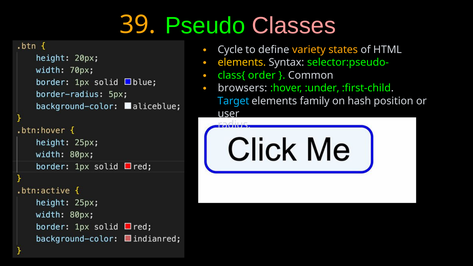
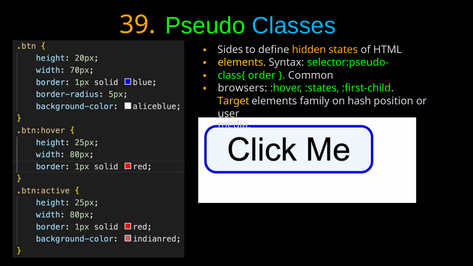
Classes colour: pink -> light blue (294, 26)
Cycle: Cycle -> Sides (230, 50)
variety: variety -> hidden (309, 50)
:under: :under -> :states (322, 88)
Target colour: light blue -> yellow (233, 101)
radius: radius -> media (234, 125)
